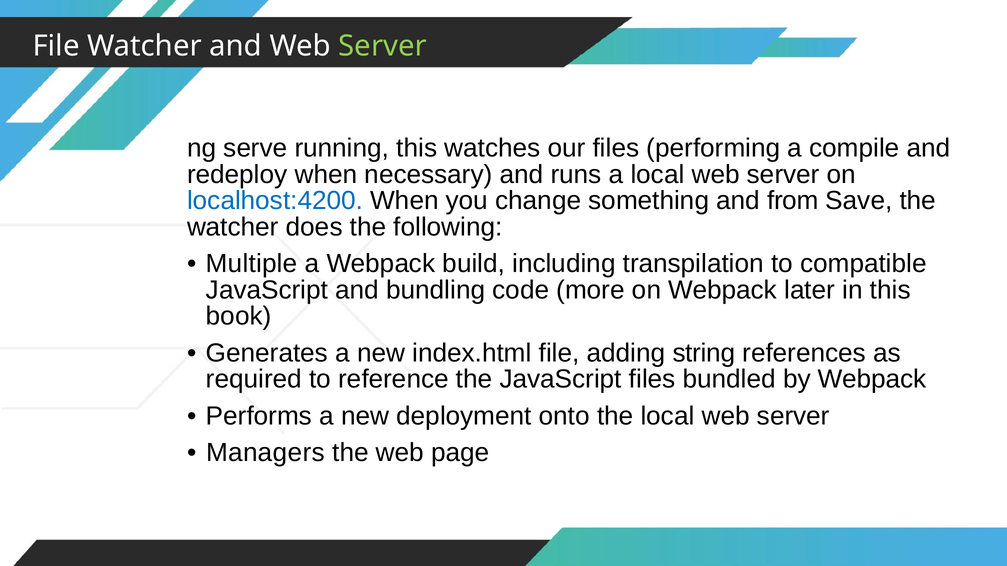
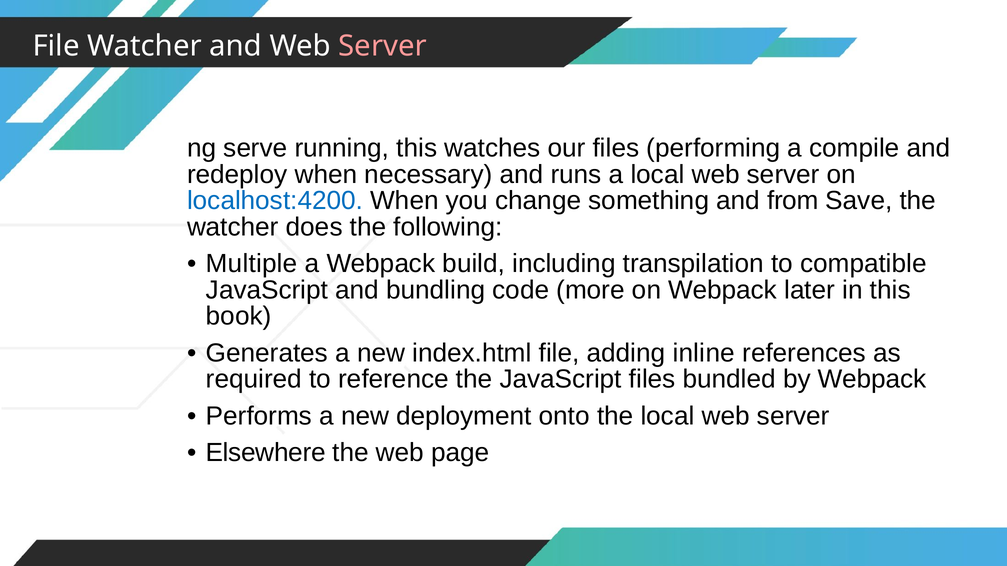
Server colour: light green -> pink (383, 46)
string: string -> inline (704, 353)
Managers: Managers -> Elsewhere (266, 453)
